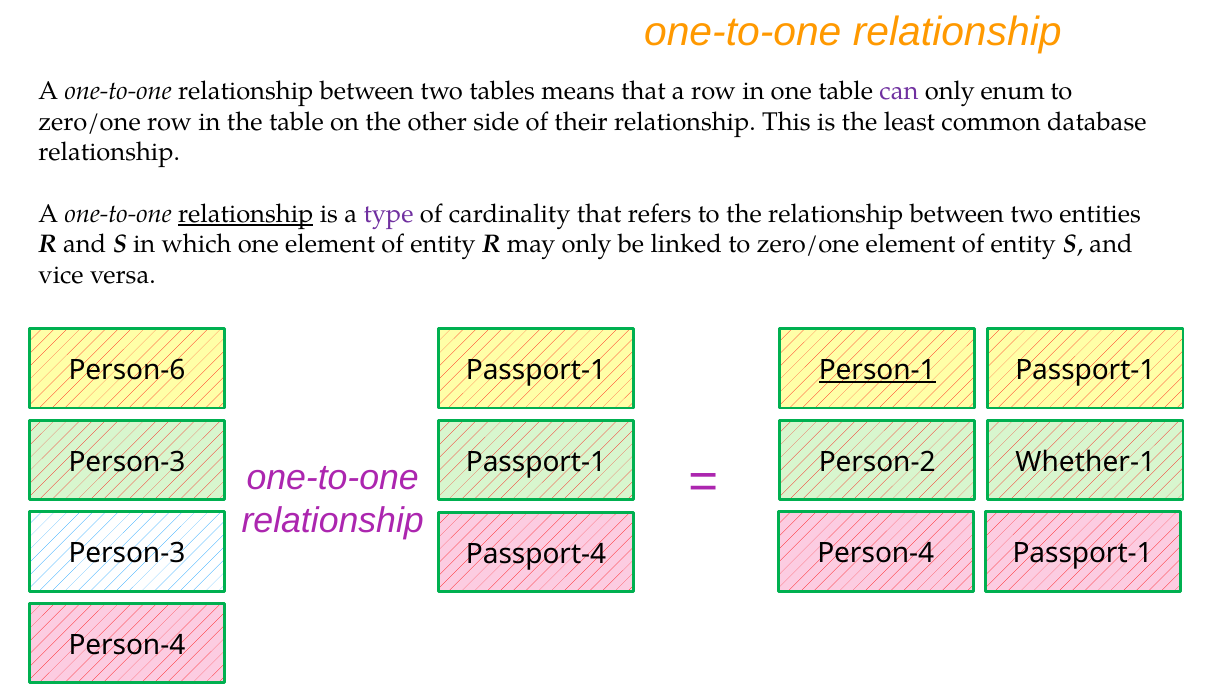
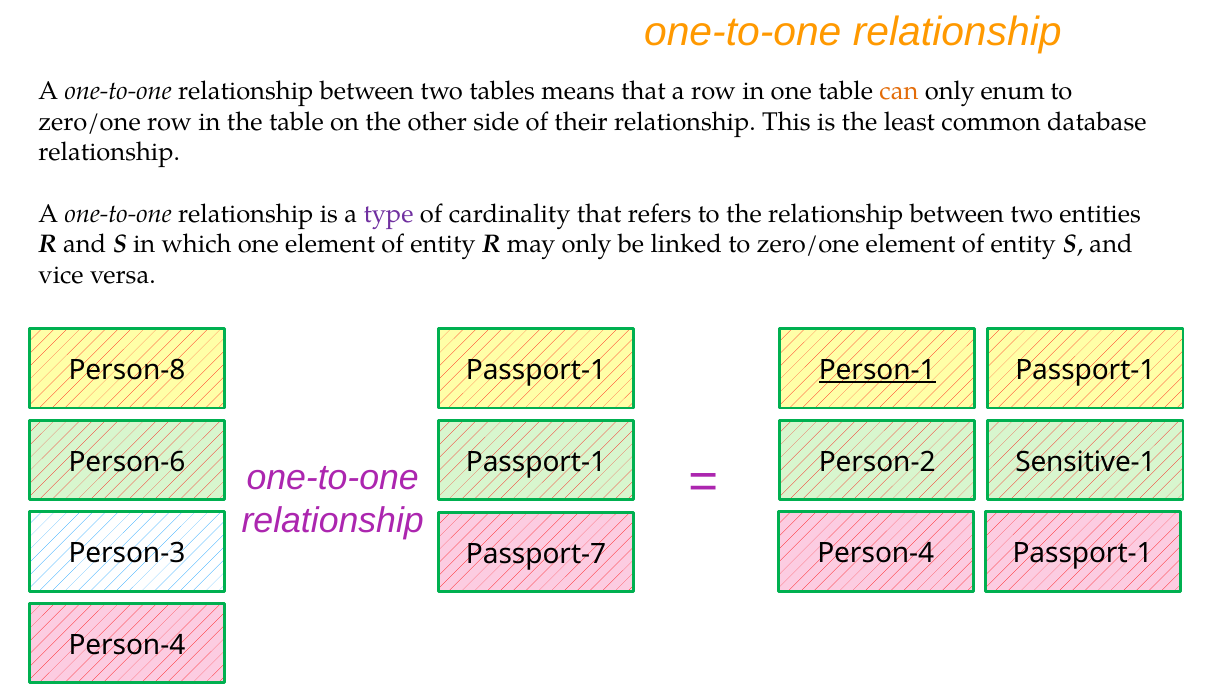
can colour: purple -> orange (899, 91)
relationship underline: present -> none (246, 214)
Person-6: Person-6 -> Person-8 (127, 371)
Person-3: Person-3 -> Person-6 (127, 462)
Whether-1: Whether-1 -> Sensitive-1 (1085, 462)
Passport-4: Passport-4 -> Passport-7 (536, 554)
